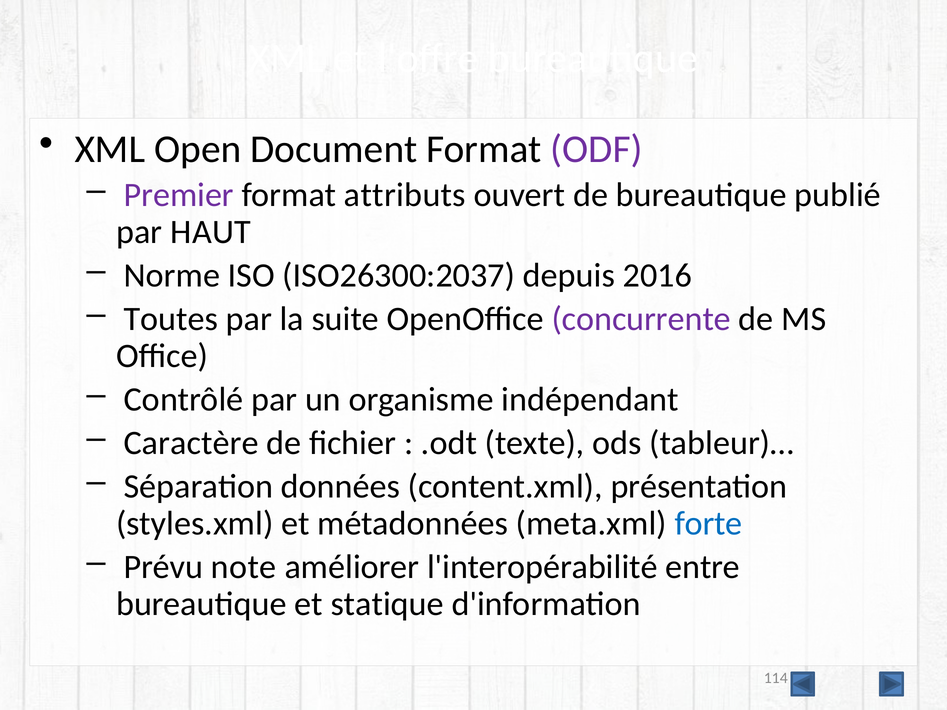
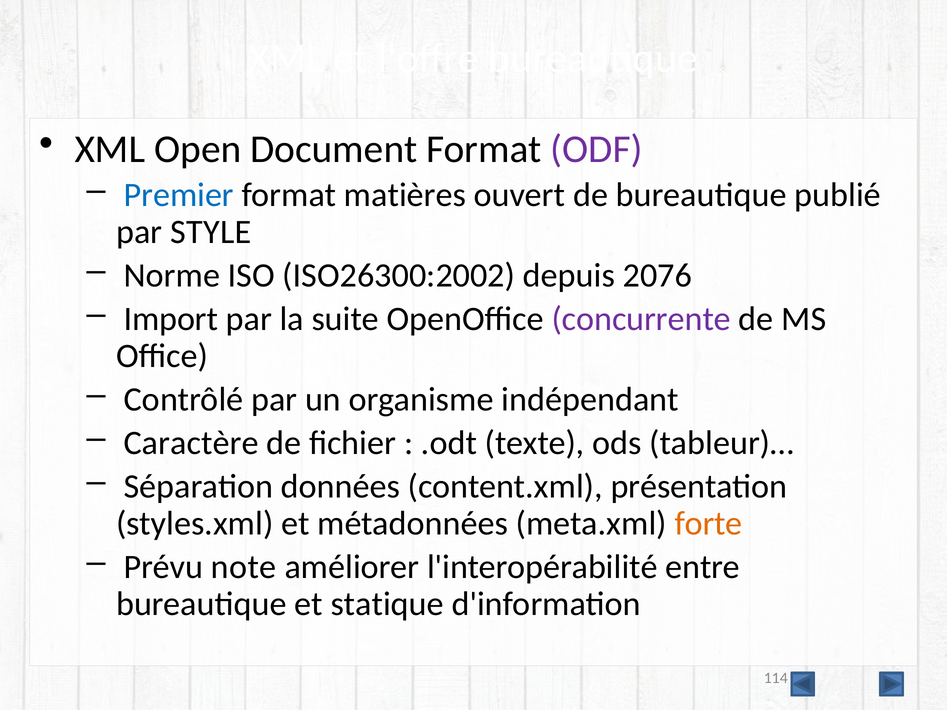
Premier colour: purple -> blue (179, 195)
attributs: attributs -> matières (405, 195)
HAUT: HAUT -> STYLE (211, 232)
ISO26300:2037: ISO26300:2037 -> ISO26300:2002 (399, 276)
2016: 2016 -> 2076 (657, 276)
Toutes: Toutes -> Import (171, 319)
forte colour: blue -> orange (708, 524)
